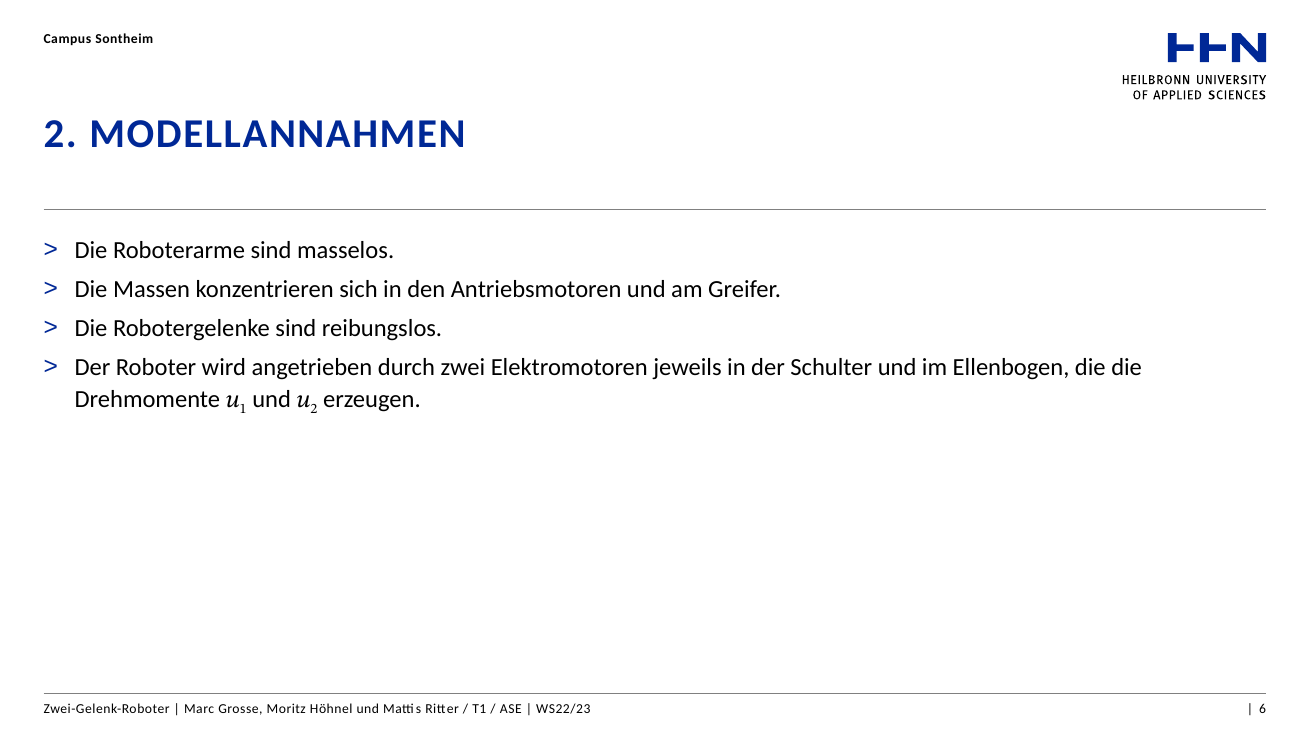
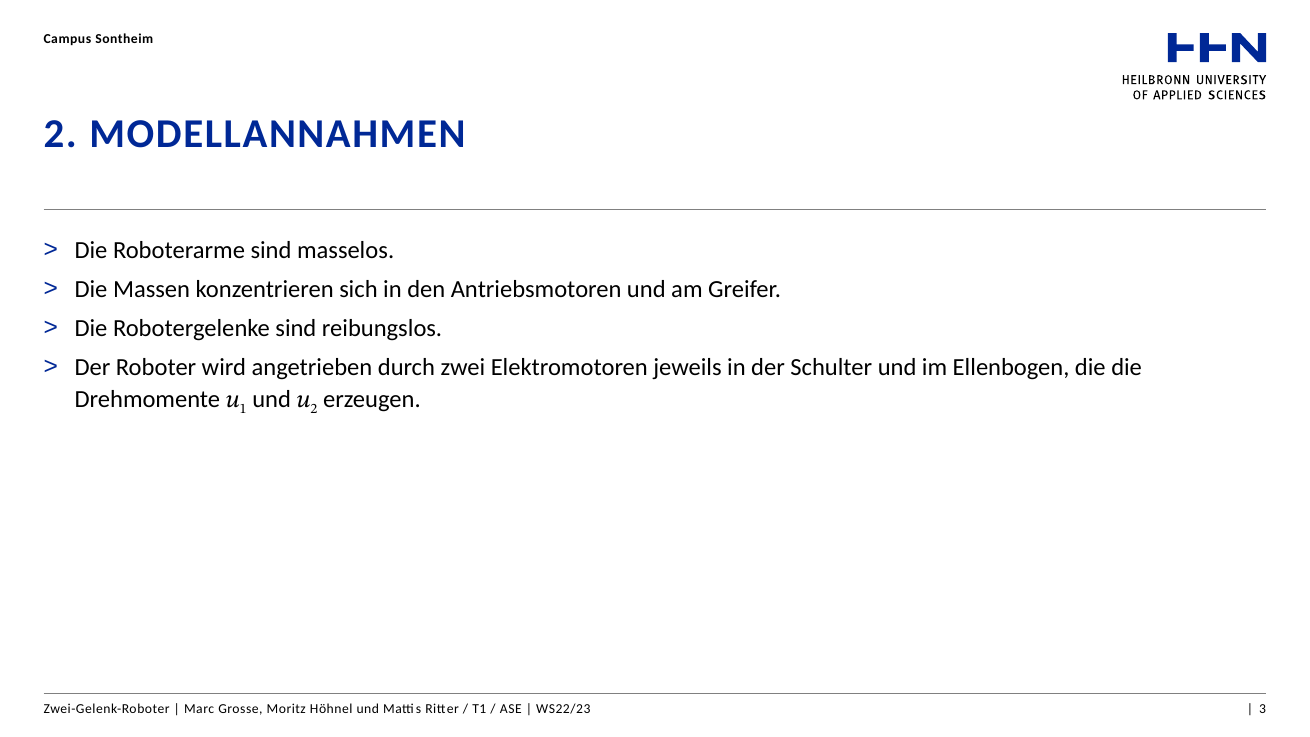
6: 6 -> 3 (1263, 709)
